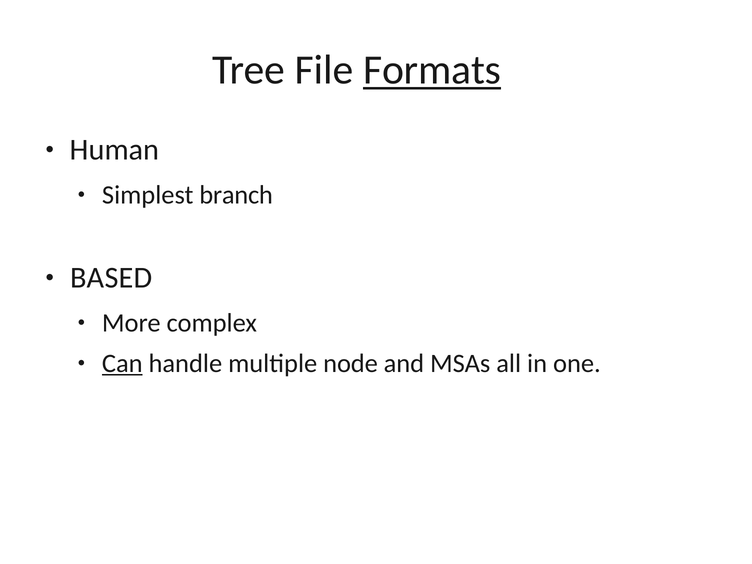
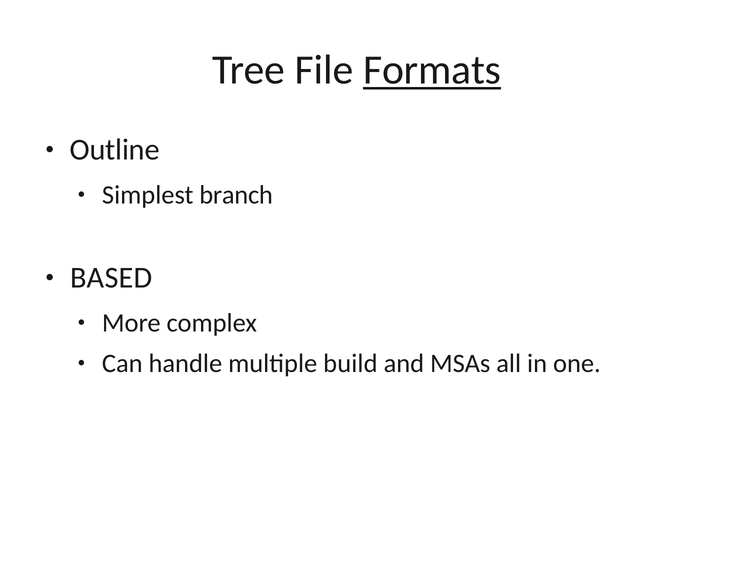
Human: Human -> Outline (115, 149)
Can underline: present -> none (122, 363)
node: node -> build (350, 363)
